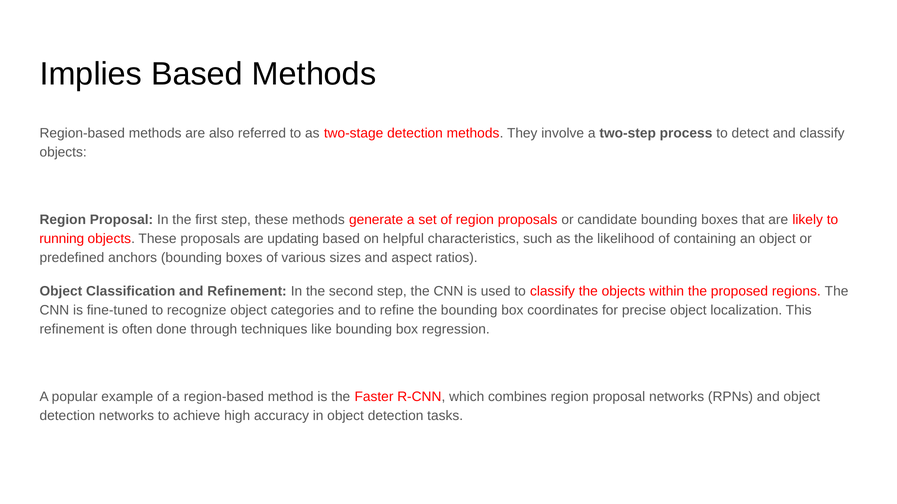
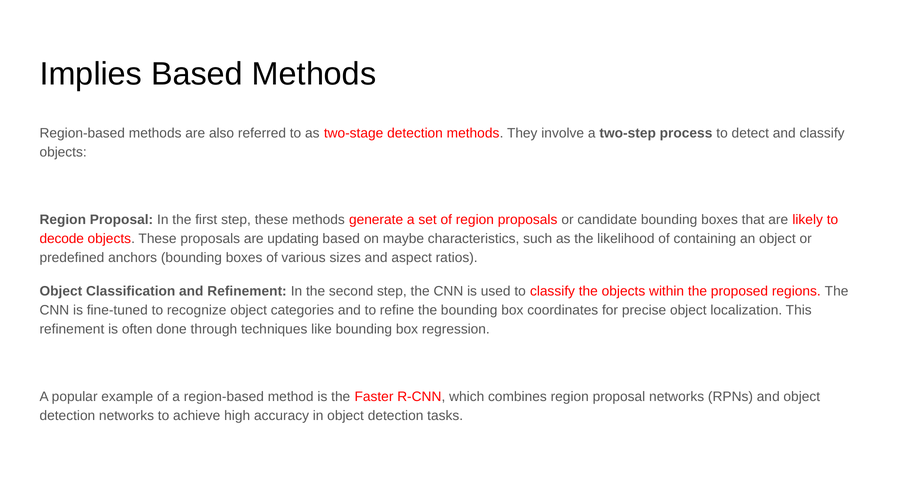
running: running -> decode (62, 239)
helpful: helpful -> maybe (403, 239)
